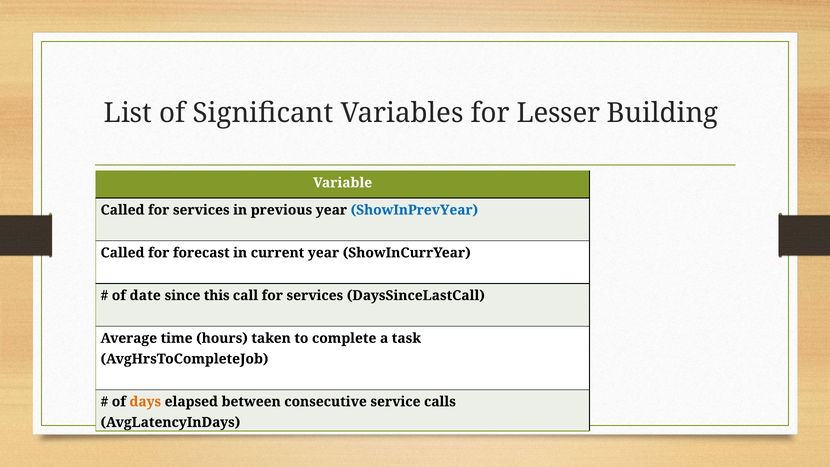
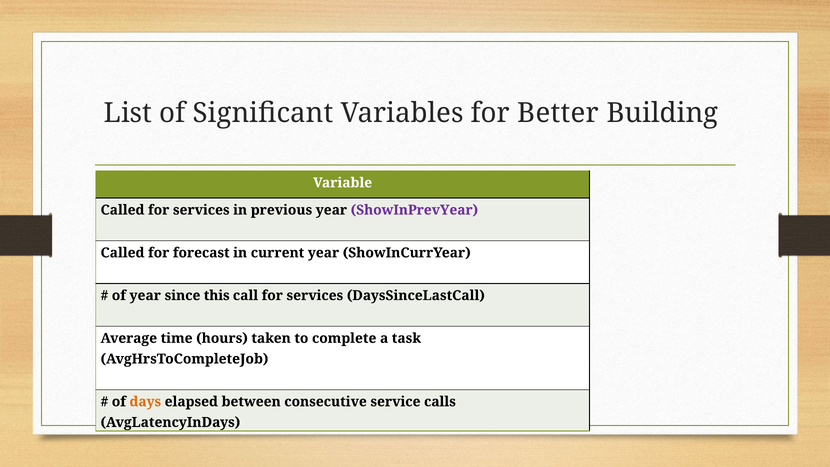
Lesser: Lesser -> Better (558, 113)
ShowInPrevYear colour: blue -> purple (414, 210)
of date: date -> year (145, 295)
